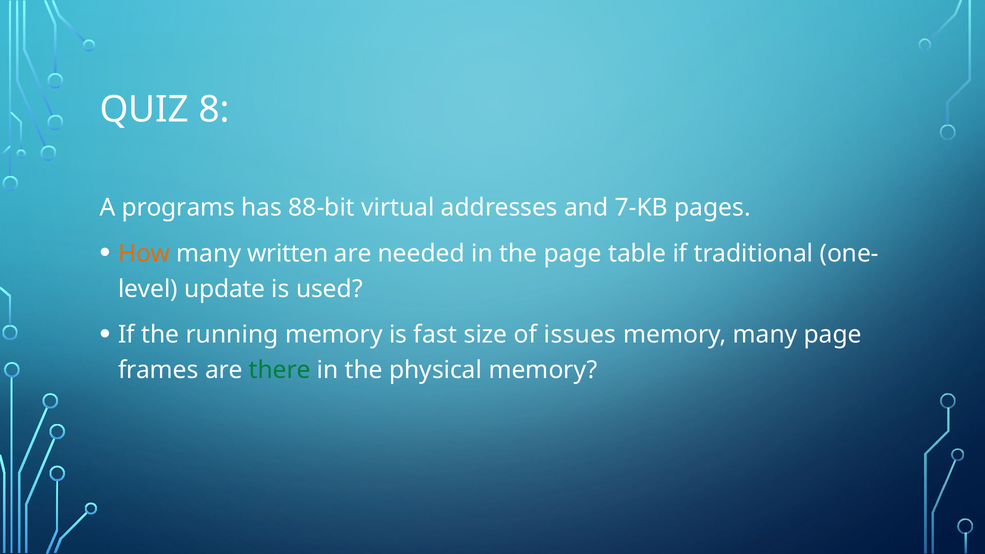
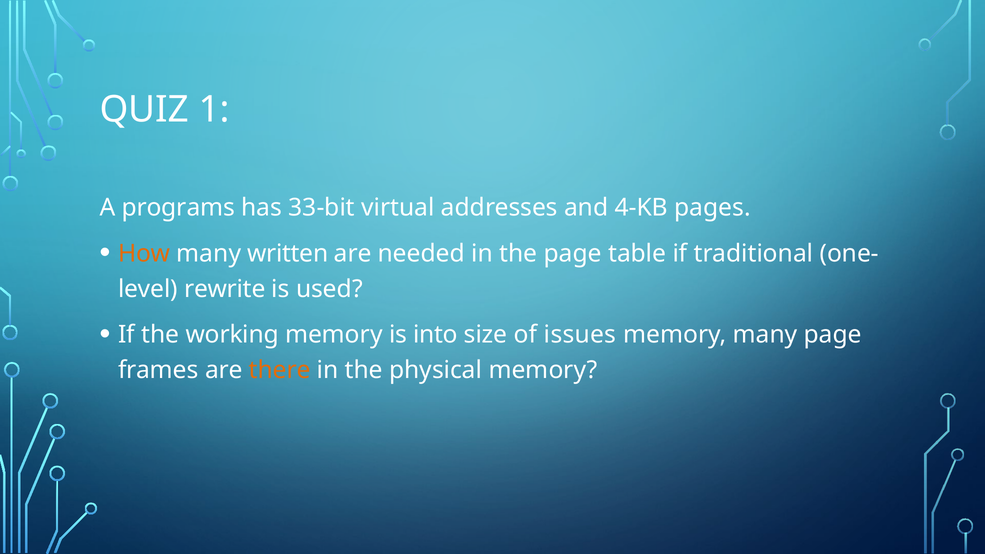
8: 8 -> 1 (214, 109)
88-bit: 88-bit -> 33-bit (322, 208)
7-KB: 7-KB -> 4-KB (641, 208)
update: update -> rewrite (225, 289)
running: running -> working (232, 335)
fast: fast -> into (436, 335)
there colour: green -> orange (280, 370)
